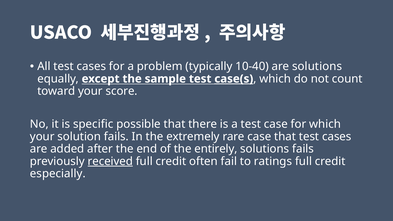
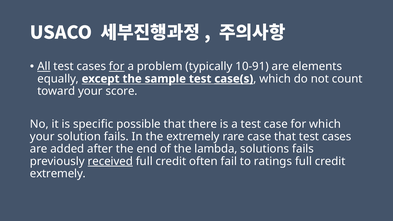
All underline: none -> present (44, 66)
for underline: none -> present (117, 66)
10-40: 10-40 -> 10-91 (252, 66)
are solutions: solutions -> elements (317, 66)
entirely: entirely -> lambda (216, 149)
especially: especially -> extremely (58, 174)
